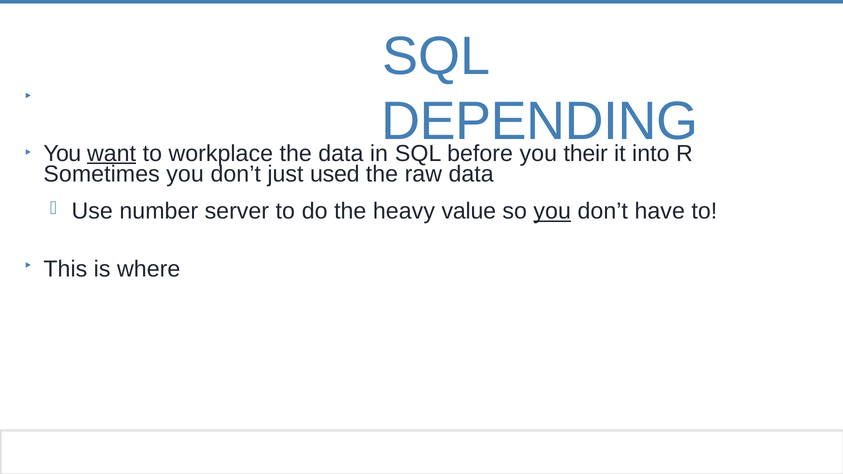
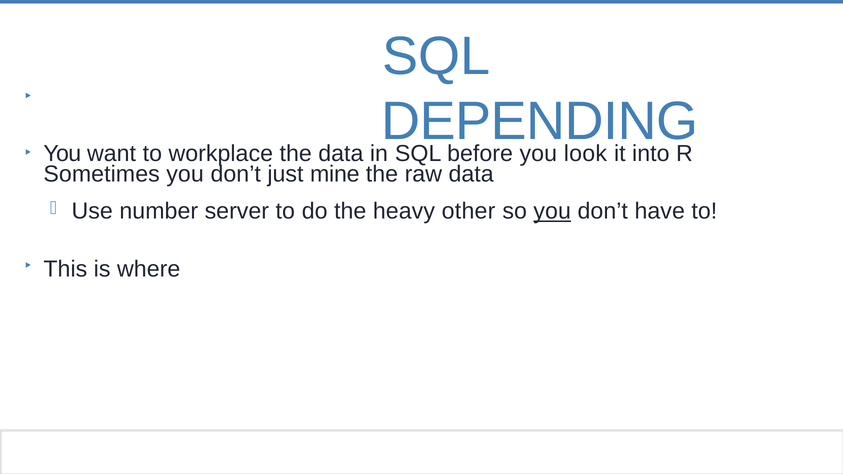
want underline: present -> none (112, 153)
their: their -> look (585, 153)
used: used -> mine (335, 174)
value: value -> other (469, 211)
